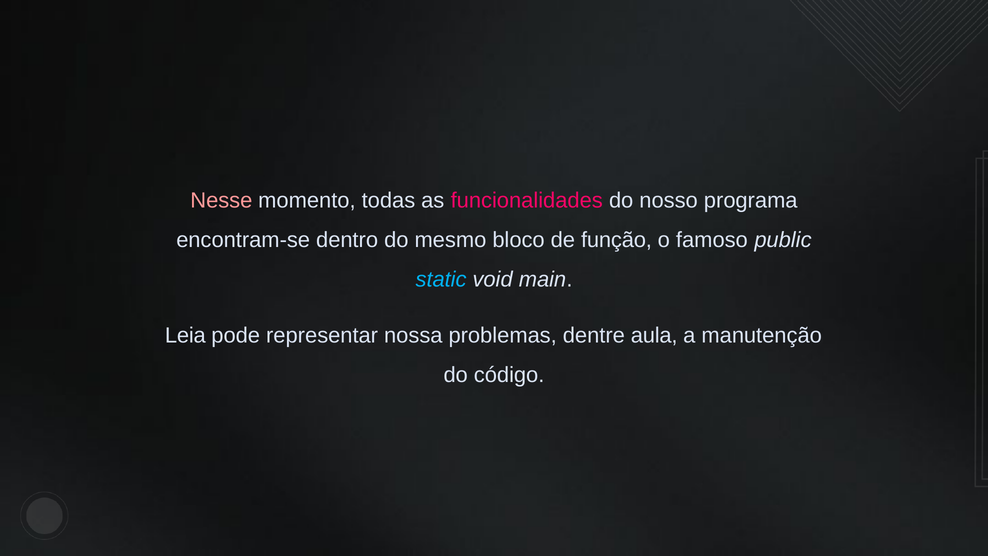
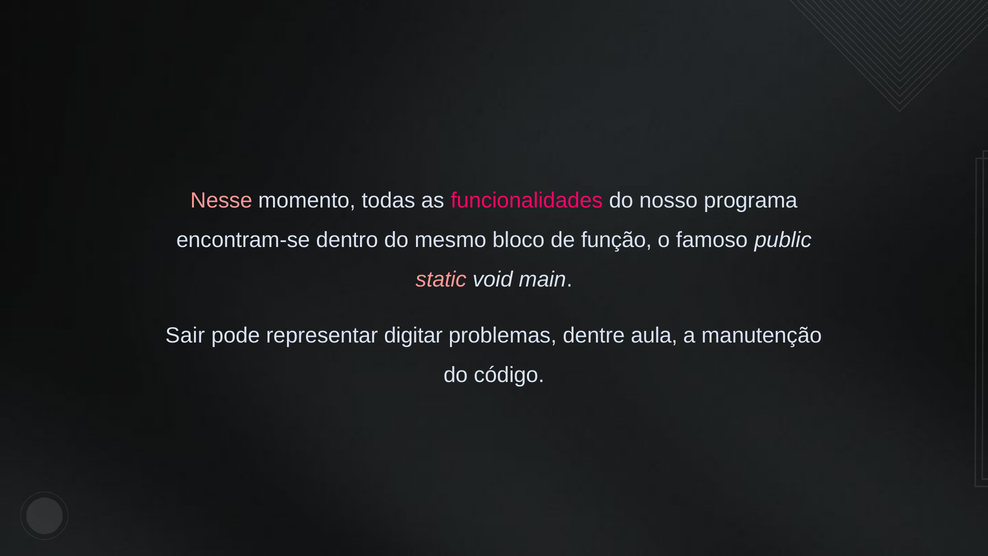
static colour: light blue -> pink (441, 279)
Leia: Leia -> Sair (185, 335)
nossa: nossa -> digitar (413, 335)
